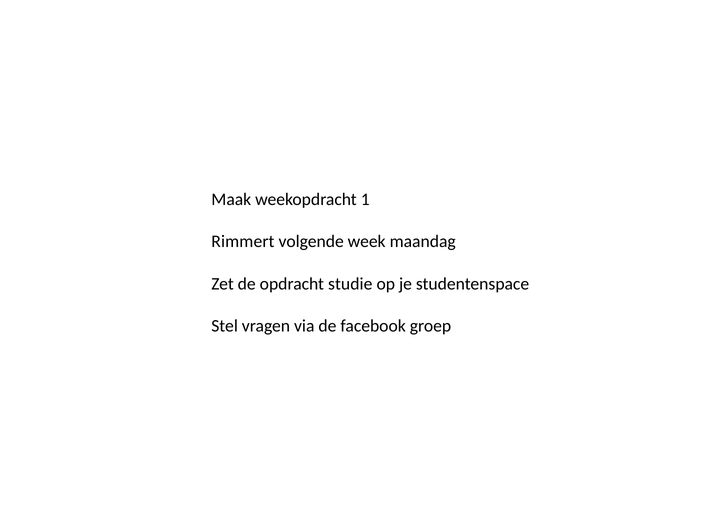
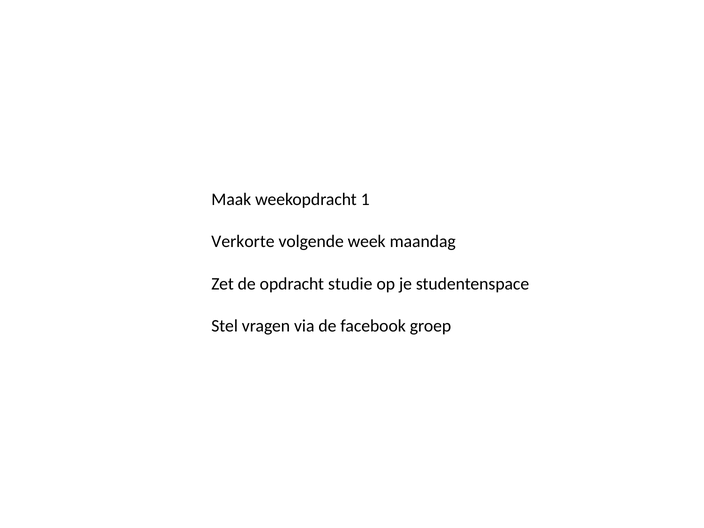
Rimmert: Rimmert -> Verkorte (243, 242)
